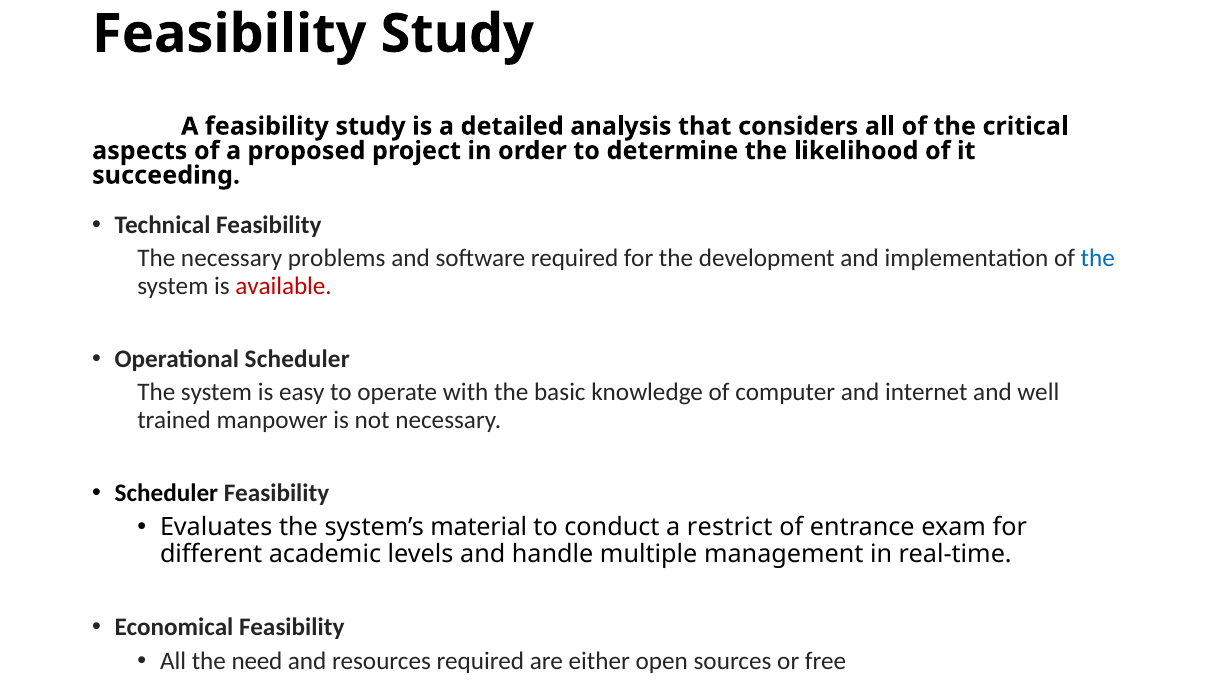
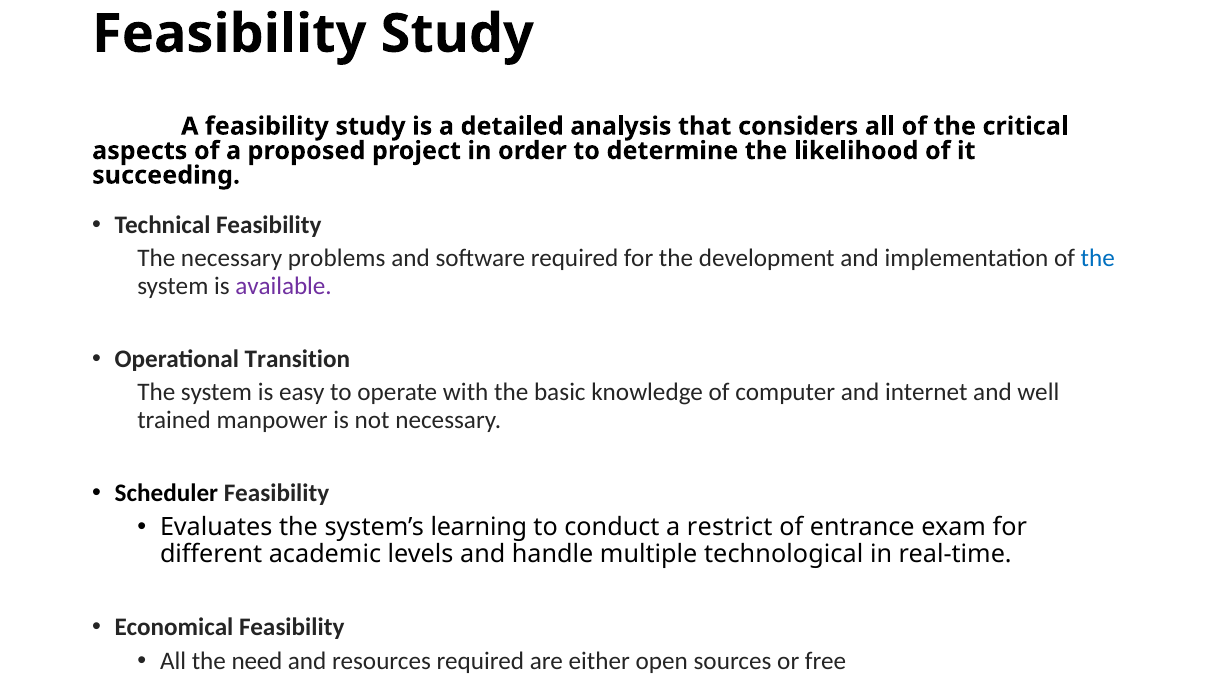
available colour: red -> purple (284, 286)
Operational Scheduler: Scheduler -> Transition (297, 359)
material: material -> learning (479, 526)
management: management -> technological (784, 554)
